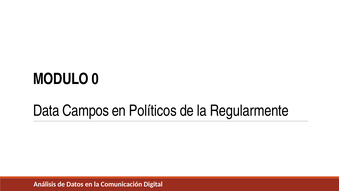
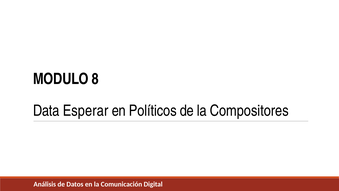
0: 0 -> 8 (95, 79)
Campos: Campos -> Esperar (86, 111)
Regularmente: Regularmente -> Compositores (249, 111)
